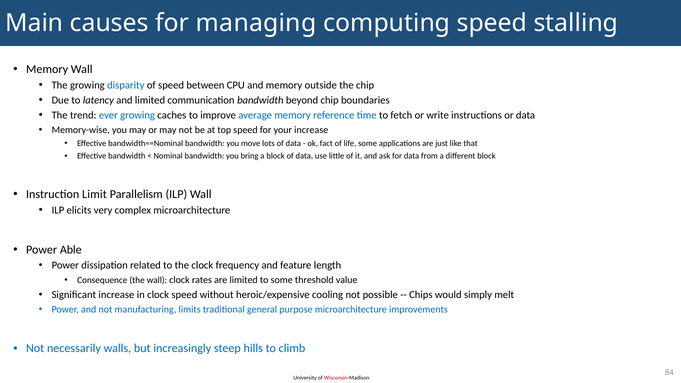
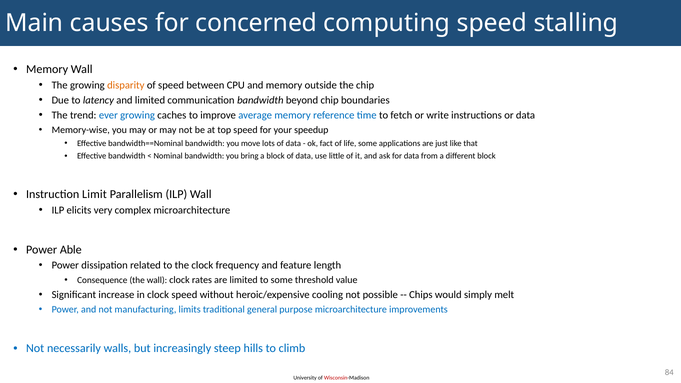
managing: managing -> concerned (256, 23)
disparity colour: blue -> orange (126, 85)
your increase: increase -> speedup (311, 130)
